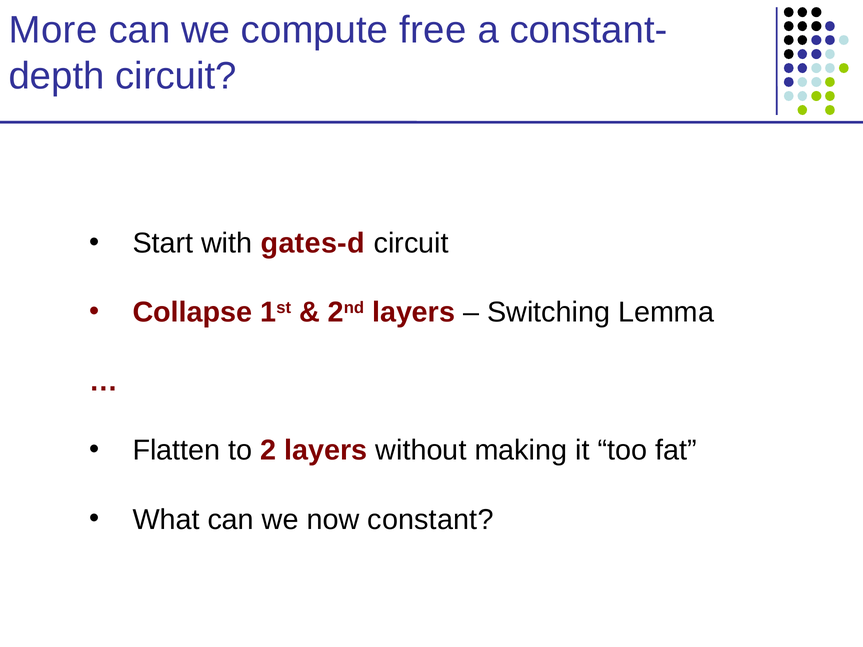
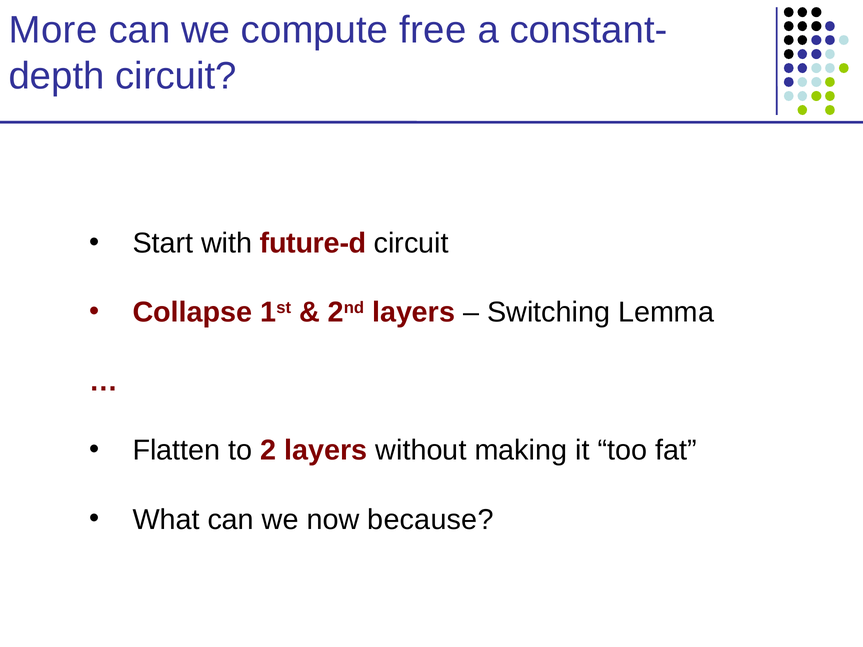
gates-d: gates-d -> future-d (313, 244)
constant: constant -> because (430, 520)
